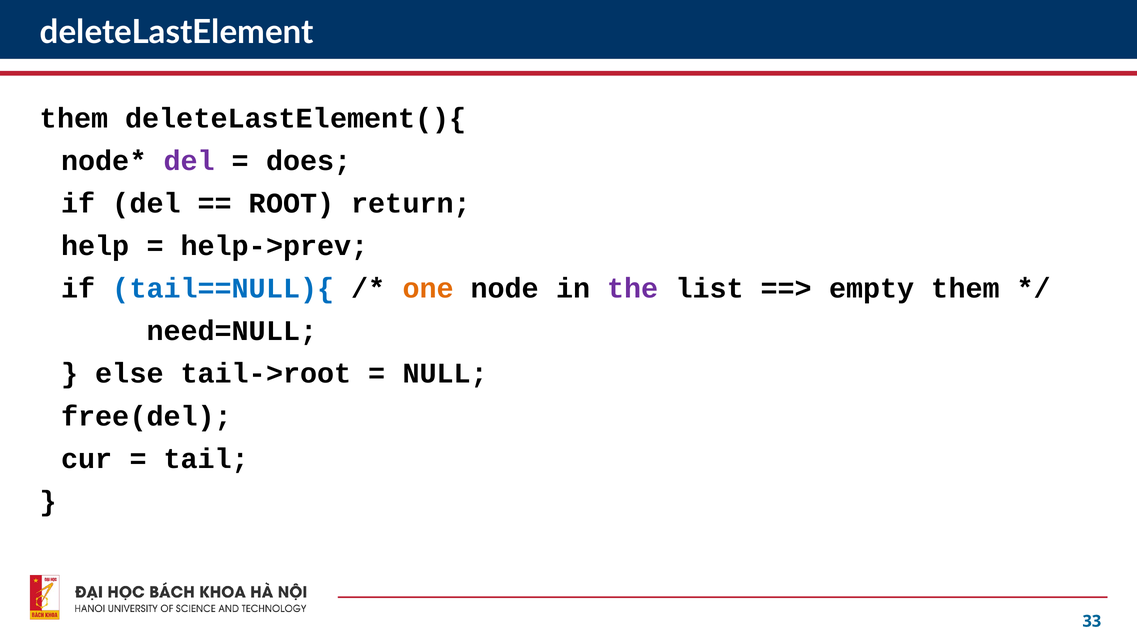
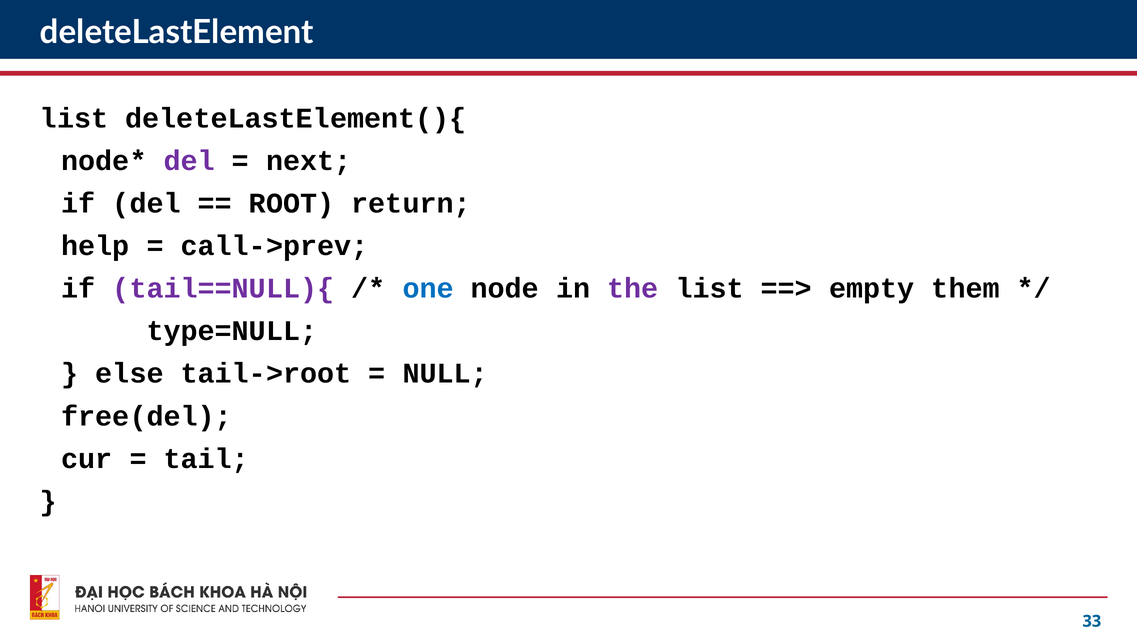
them: them -> list (74, 118)
does: does -> next (309, 161)
help->prev: help->prev -> call->prev (275, 246)
tail==NULL){ colour: blue -> purple (223, 288)
one colour: orange -> blue (428, 288)
need=NULL: need=NULL -> type=NULL (232, 331)
